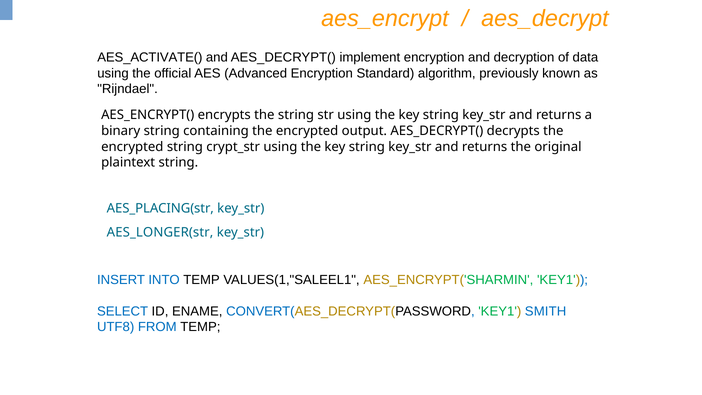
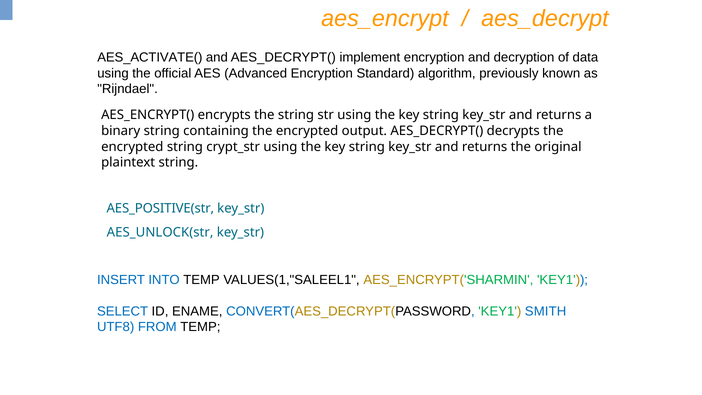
AES_PLACING(str: AES_PLACING(str -> AES_POSITIVE(str (160, 208)
AES_LONGER(str: AES_LONGER(str -> AES_UNLOCK(str (160, 232)
